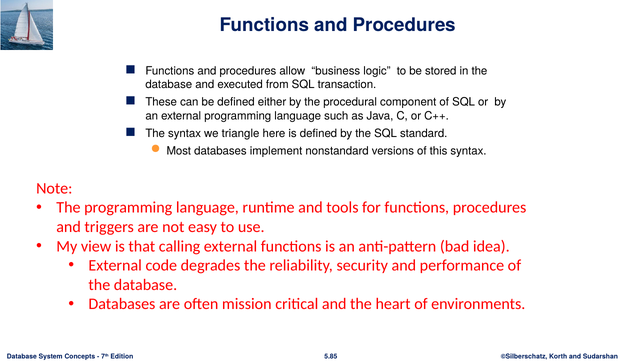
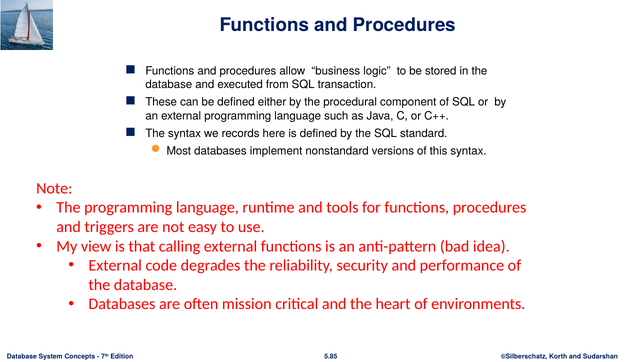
triangle: triangle -> records (241, 133)
